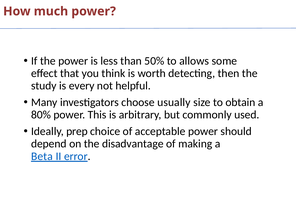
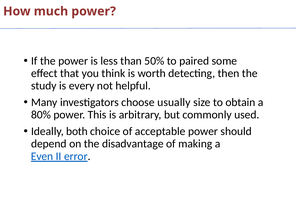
allows: allows -> paired (194, 61)
prep: prep -> both (77, 131)
Beta: Beta -> Even (42, 156)
